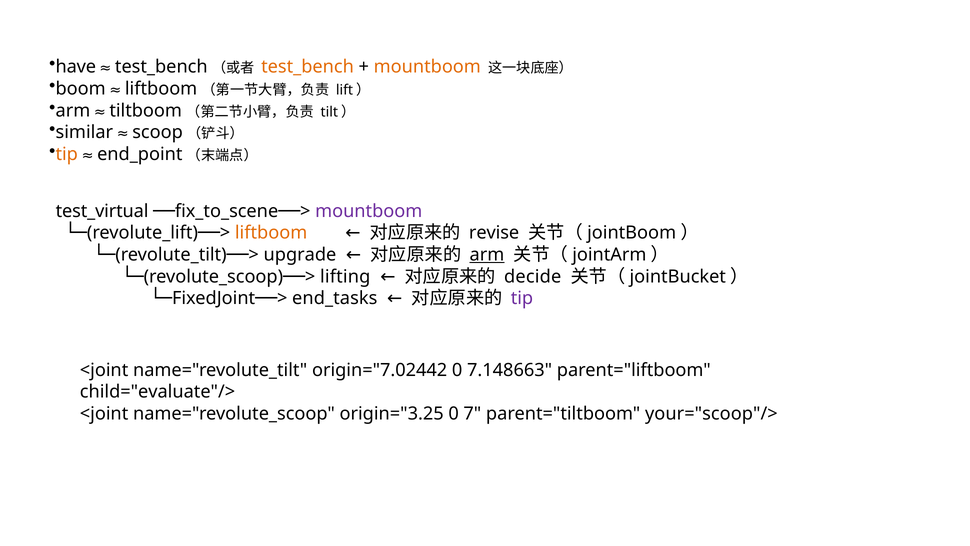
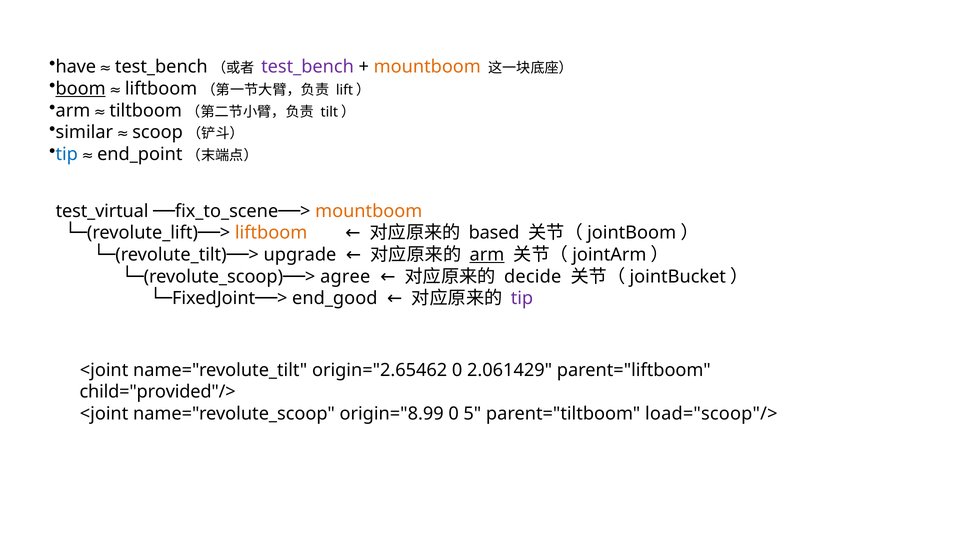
test_bench colour: orange -> purple (308, 67)
boom underline: none -> present (81, 89)
tip colour: orange -> blue (67, 154)
mountboom colour: purple -> orange (369, 211)
revise: revise -> based (494, 233)
lifting: lifting -> agree (345, 276)
end_tasks: end_tasks -> end_good (335, 298)
origin="7.02442: origin="7.02442 -> origin="2.65462 (380, 370)
7.148663: 7.148663 -> 2.061429 (510, 370)
child="evaluate"/>: child="evaluate"/> -> child="provided"/> (158, 392)
origin="3.25: origin="3.25 -> origin="8.99 (392, 413)
7: 7 -> 5 (472, 413)
your="scoop"/>: your="scoop"/> -> load="scoop"/> (711, 413)
